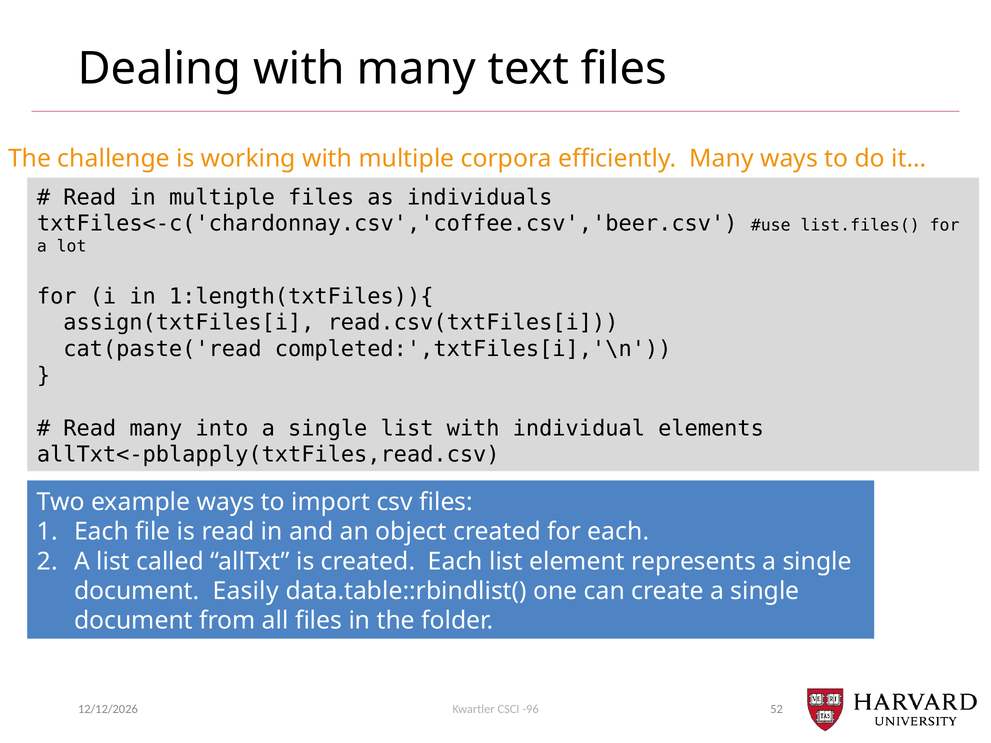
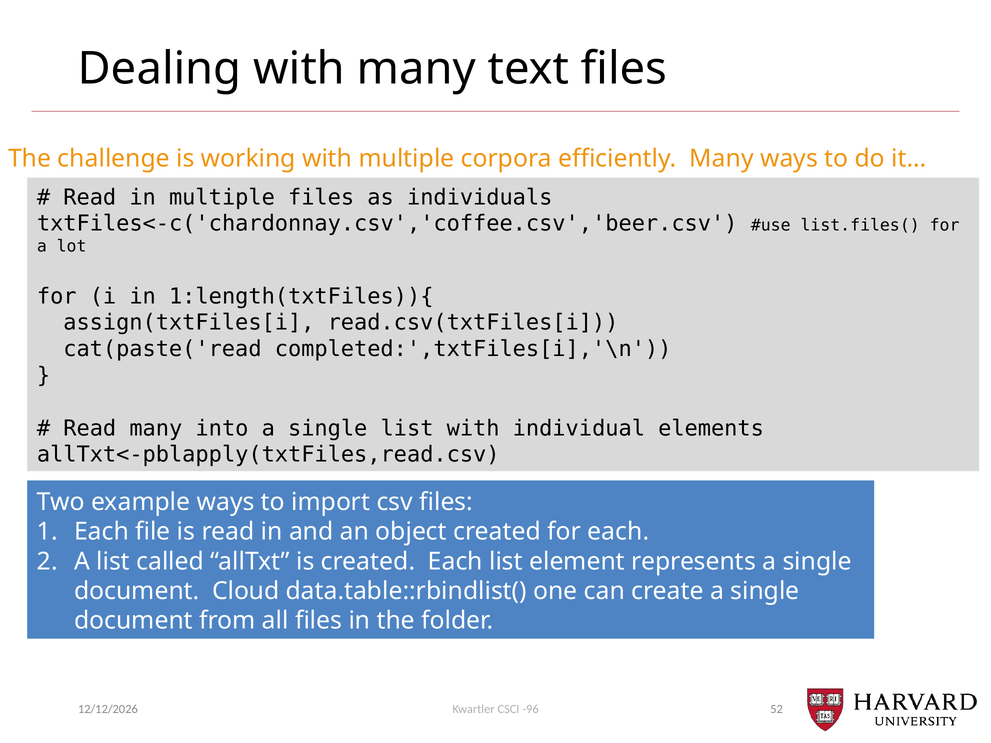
Easily: Easily -> Cloud (246, 591)
